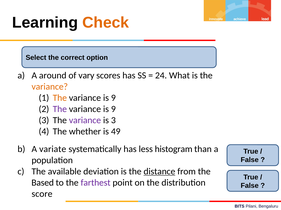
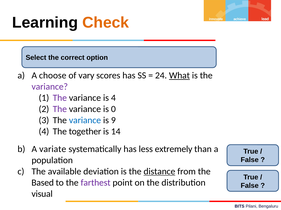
around: around -> choose (53, 76)
What underline: none -> present (179, 76)
variance colour: orange -> purple (50, 87)
The colour: orange -> purple (60, 98)
9: 9 -> 4 (113, 98)
9: 9 -> 0 (113, 109)
variance colour: purple -> blue (85, 121)
is 3: 3 -> 9 (113, 121)
whether: whether -> together (85, 132)
49: 49 -> 14 (116, 132)
histogram: histogram -> extremely (174, 150)
score: score -> visual (42, 194)
